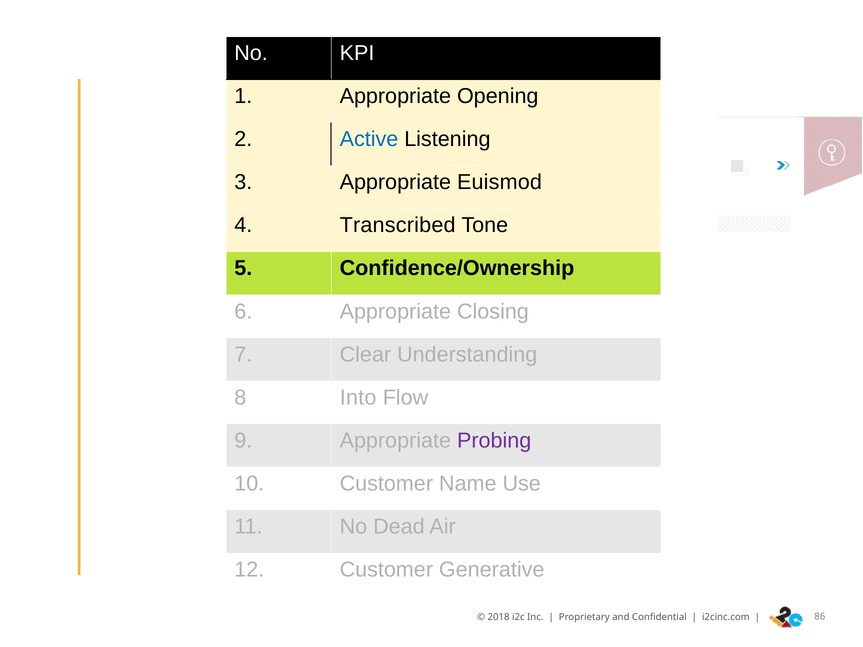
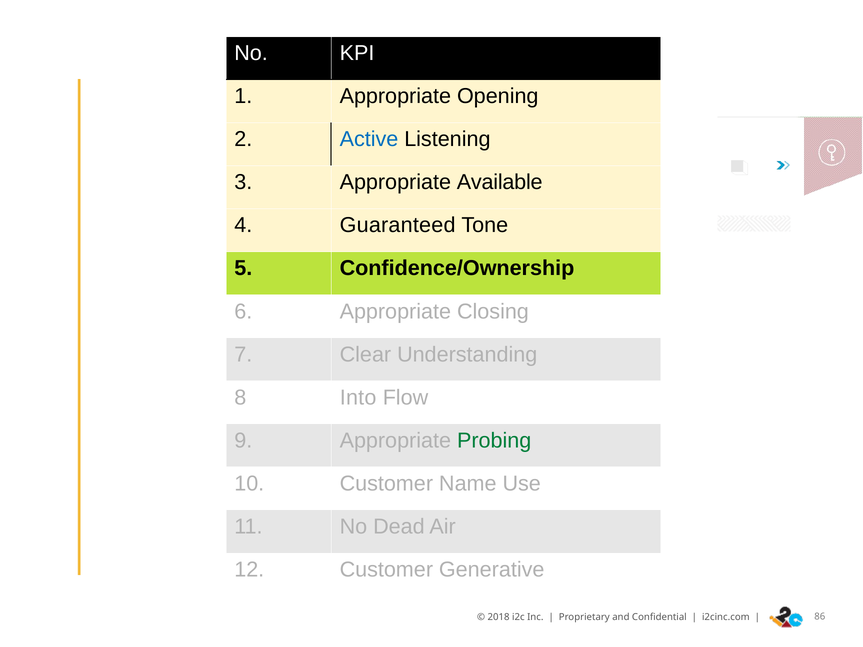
Euismod: Euismod -> Available (500, 182)
Transcribed: Transcribed -> Guaranteed (398, 225)
Probing colour: purple -> green (494, 441)
